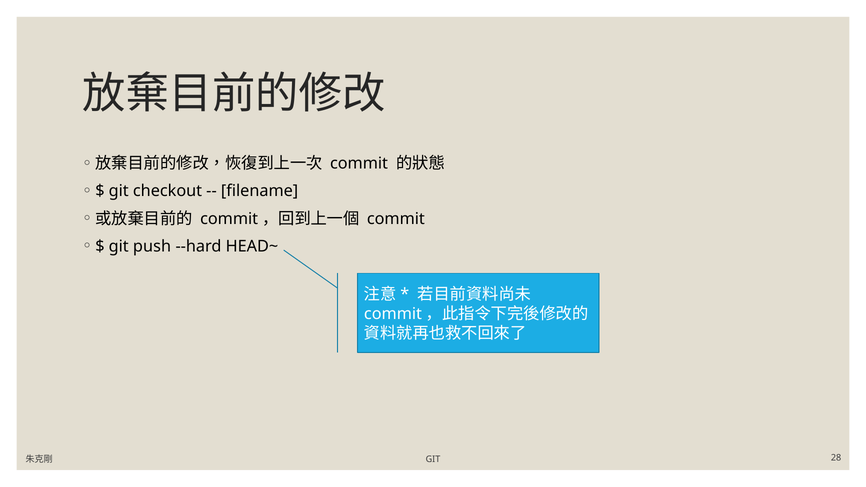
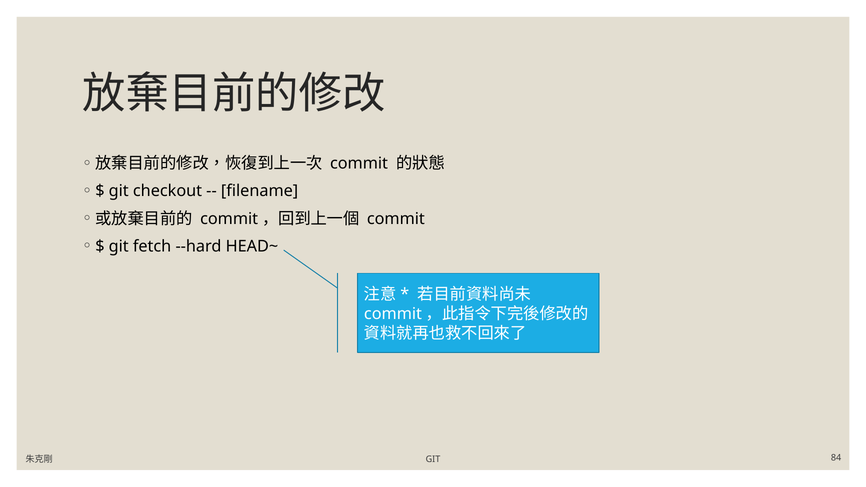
push: push -> fetch (152, 246)
28: 28 -> 84 (836, 458)
